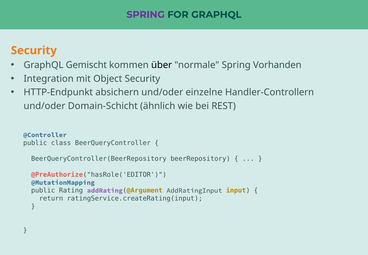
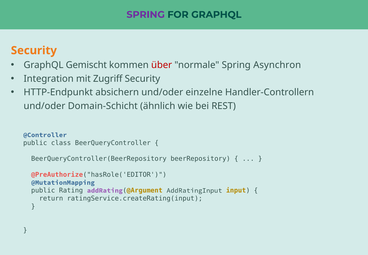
über colour: black -> red (162, 65)
Vorhanden: Vorhanden -> Asynchron (277, 65)
Object: Object -> Zugriff (108, 79)
